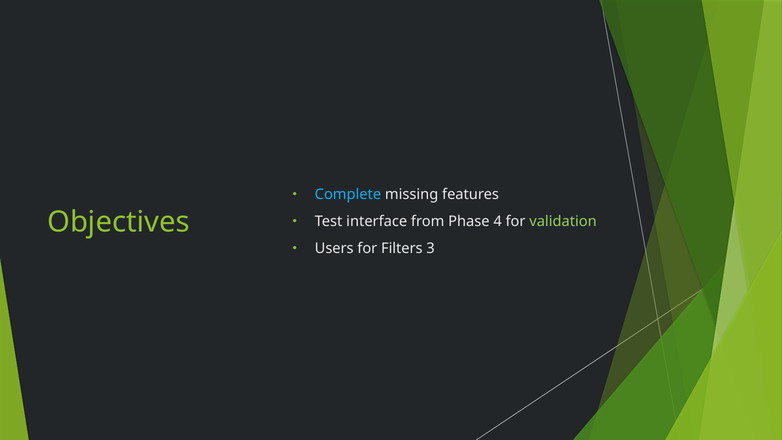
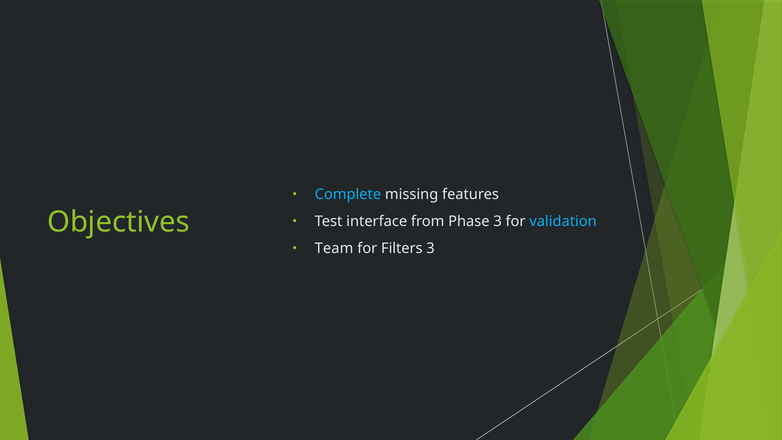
Phase 4: 4 -> 3 (498, 222)
validation colour: light green -> light blue (563, 222)
Users: Users -> Team (334, 249)
